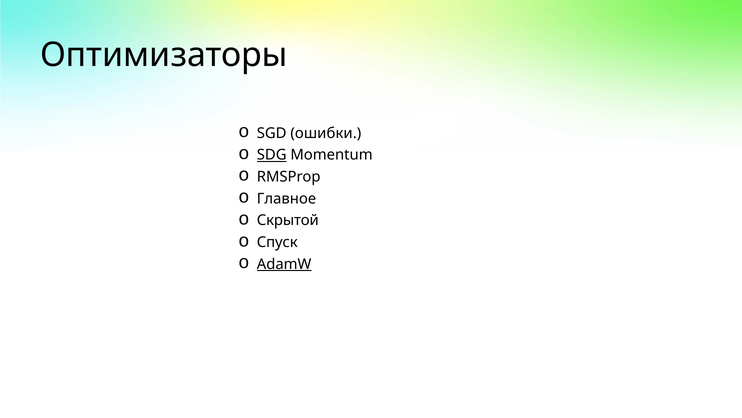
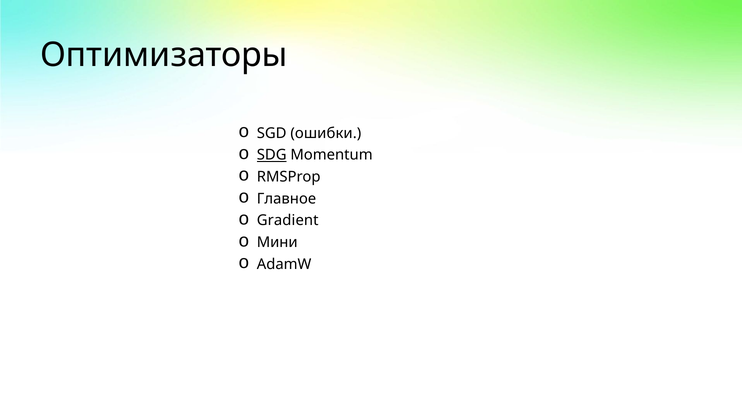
Скрытой: Скрытой -> Gradient (288, 220)
Спуск: Спуск -> Мини (277, 242)
AdamW underline: present -> none (284, 264)
